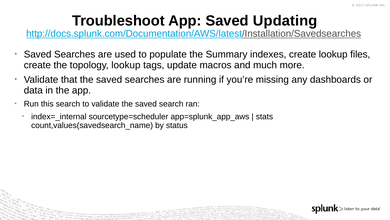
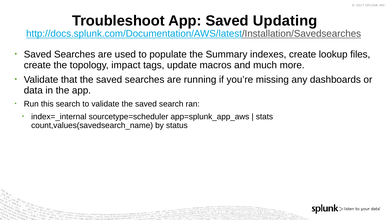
topology lookup: lookup -> impact (126, 65)
